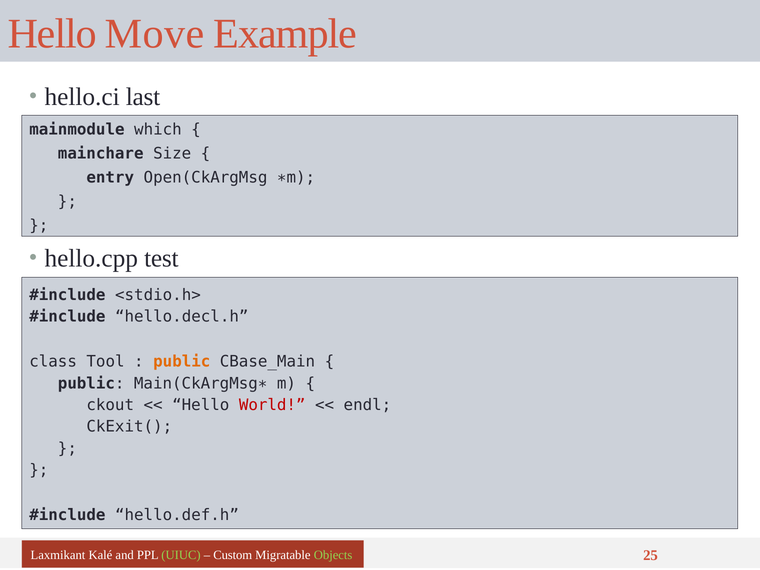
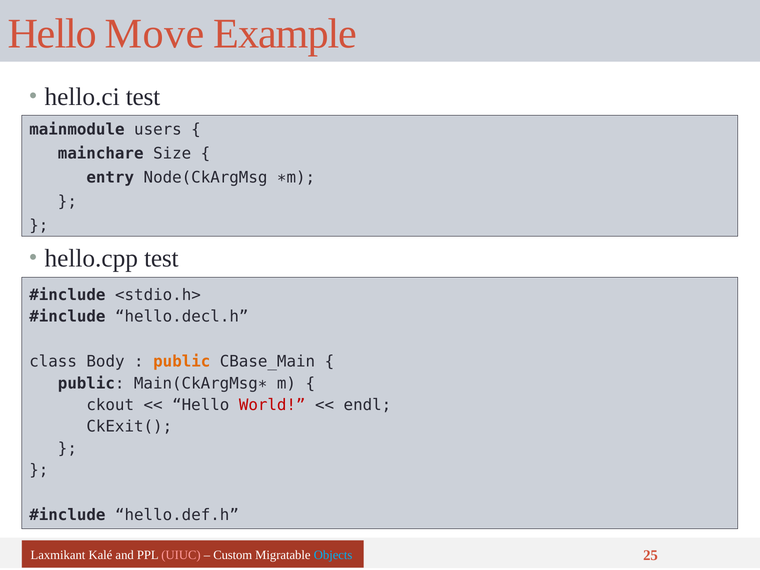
hello.ci last: last -> test (143, 97)
which: which -> users (158, 129)
Open(CkArgMsg: Open(CkArgMsg -> Node(CkArgMsg (206, 178)
Tool: Tool -> Body (106, 362)
UIUC colour: light green -> pink (181, 555)
Objects colour: light green -> light blue (333, 555)
